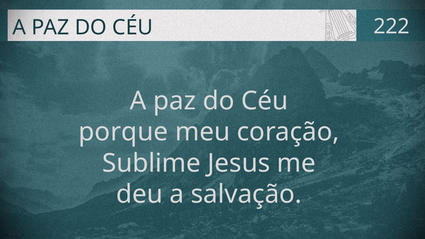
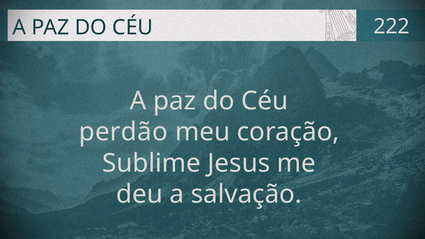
porque: porque -> perdão (123, 132)
